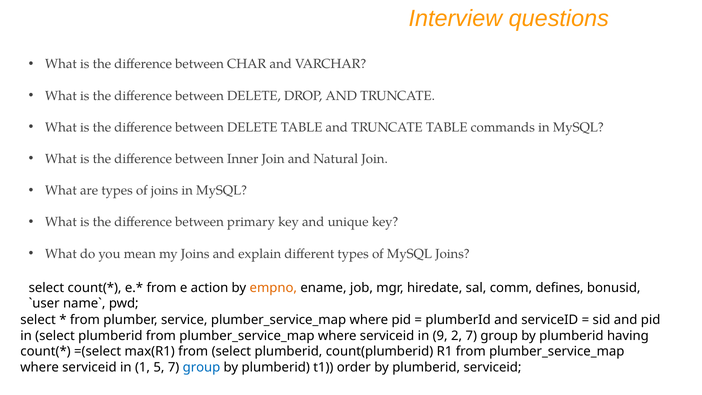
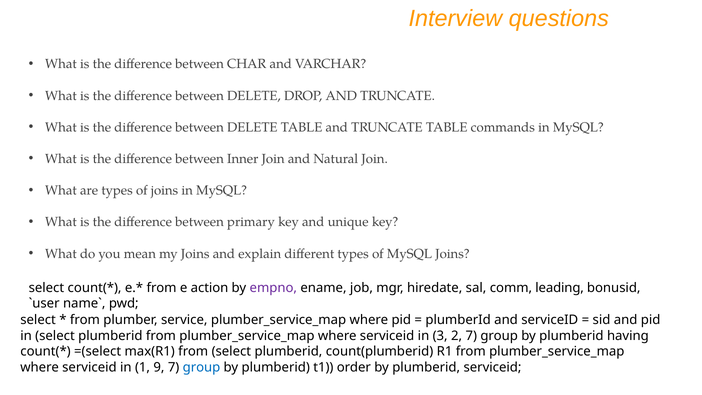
empno colour: orange -> purple (273, 288)
defines: defines -> leading (560, 288)
9: 9 -> 3 (440, 336)
5: 5 -> 9 (159, 367)
